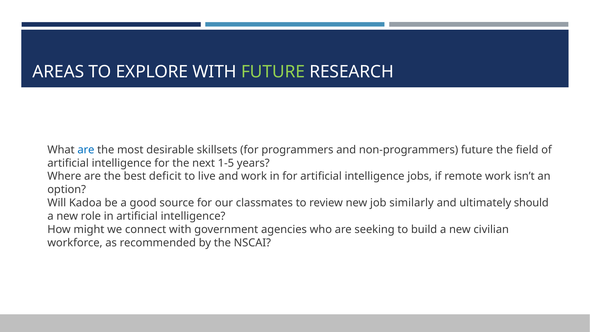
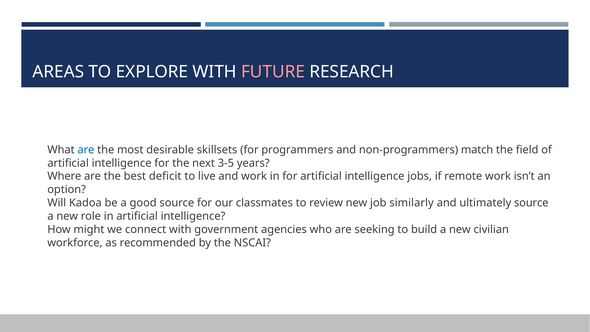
FUTURE colour: light green -> pink (273, 72)
non-programmers future: future -> match (477, 150)
1-5: 1-5 -> 3-5 (226, 163)
ultimately should: should -> source (531, 203)
